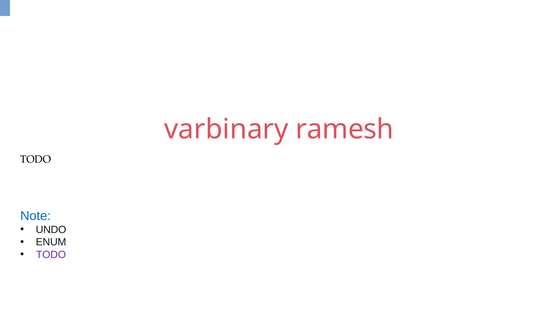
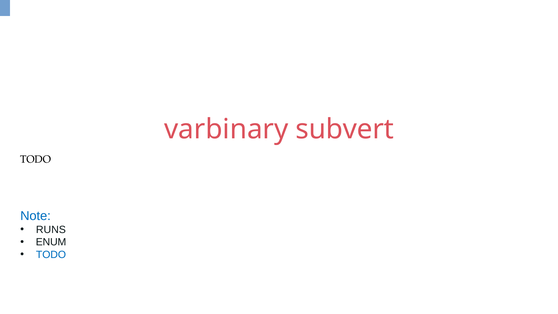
ramesh: ramesh -> subvert (345, 129)
UNDO: UNDO -> RUNS (51, 230)
TODO colour: purple -> blue (51, 255)
